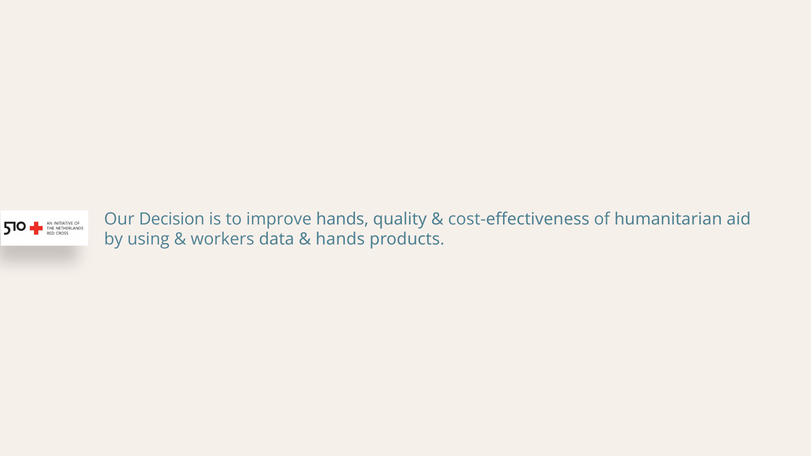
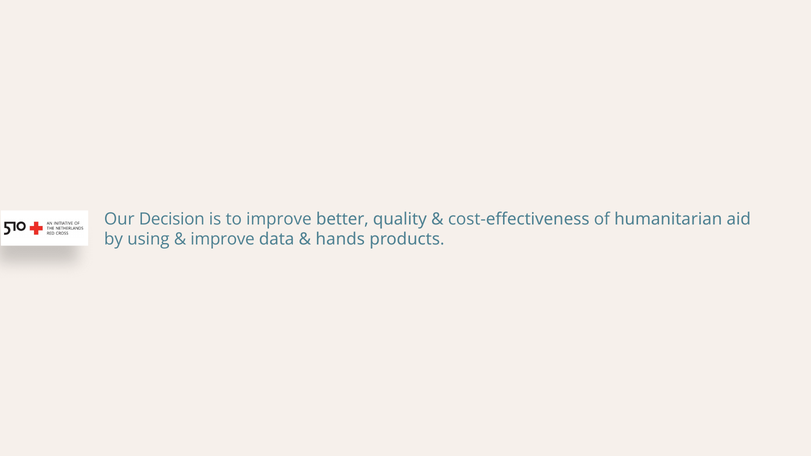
improve hands: hands -> better (342, 219)
workers: workers -> improve (223, 240)
